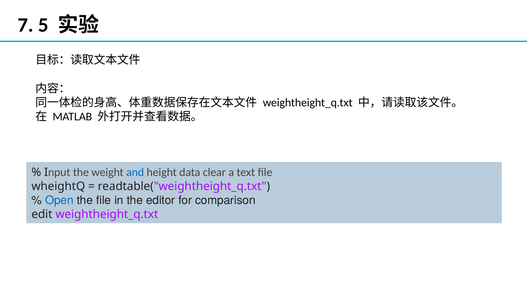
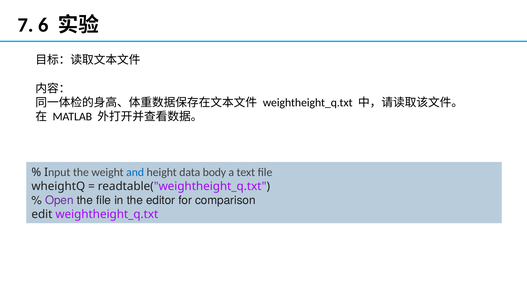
5: 5 -> 6 (43, 25)
clear: clear -> body (214, 173)
Open colour: blue -> purple (59, 201)
